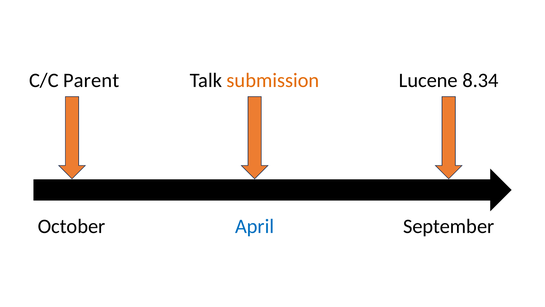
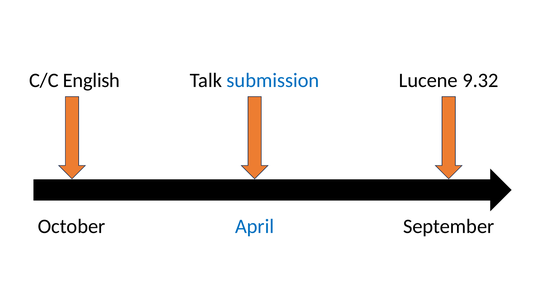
Parent: Parent -> English (91, 80)
submission colour: orange -> blue (273, 80)
8.34: 8.34 -> 9.32 (480, 80)
